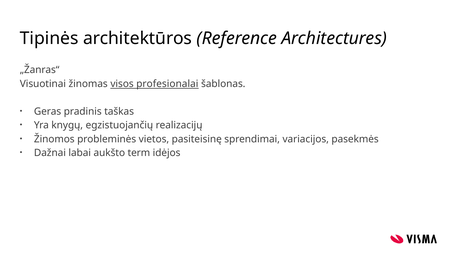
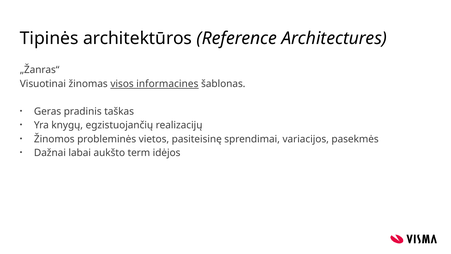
profesionalai: profesionalai -> informacines (167, 84)
